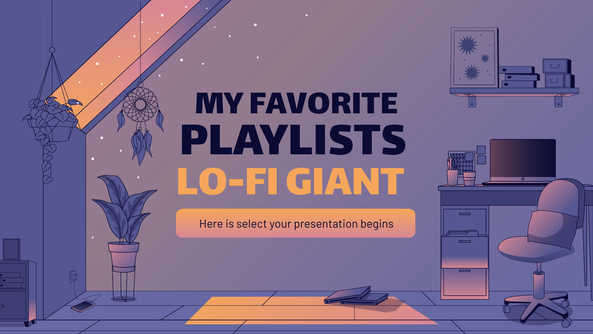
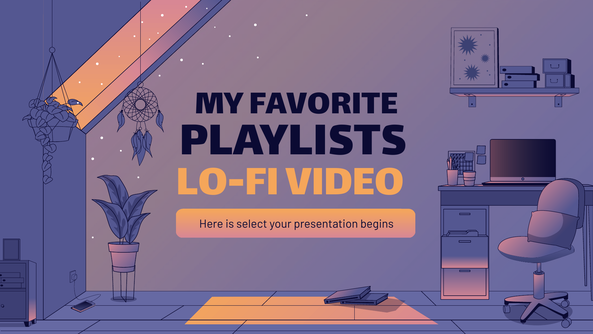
GIANT: GIANT -> VIDEO (345, 179)
